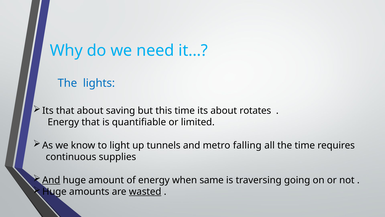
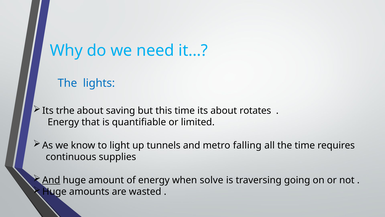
Its that: that -> trhe (65, 110)
same: same -> solve (212, 180)
wasted underline: present -> none (145, 191)
